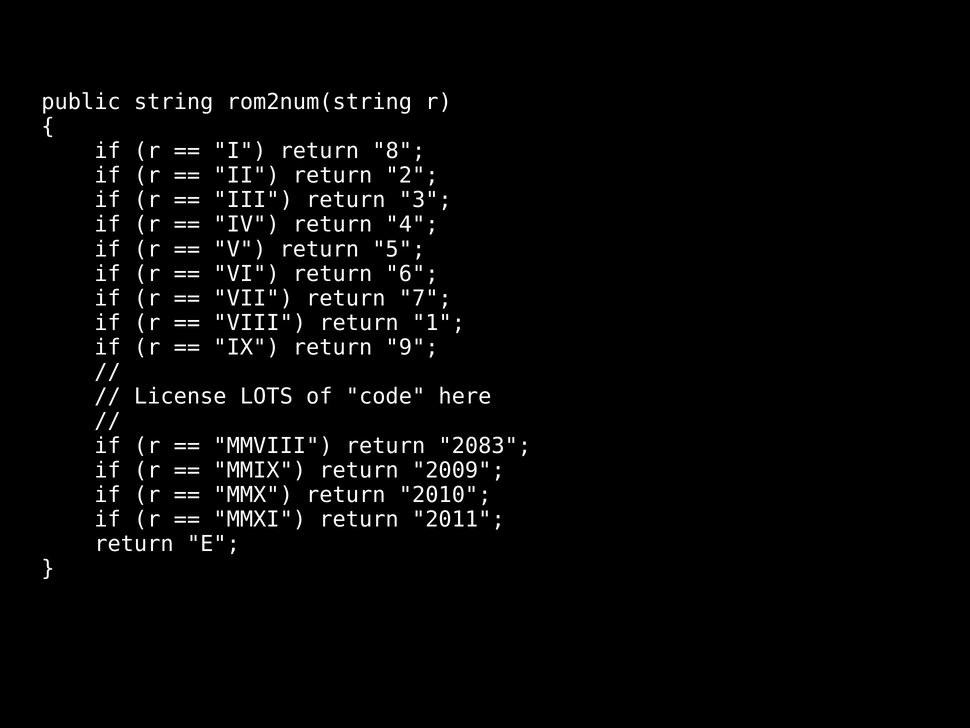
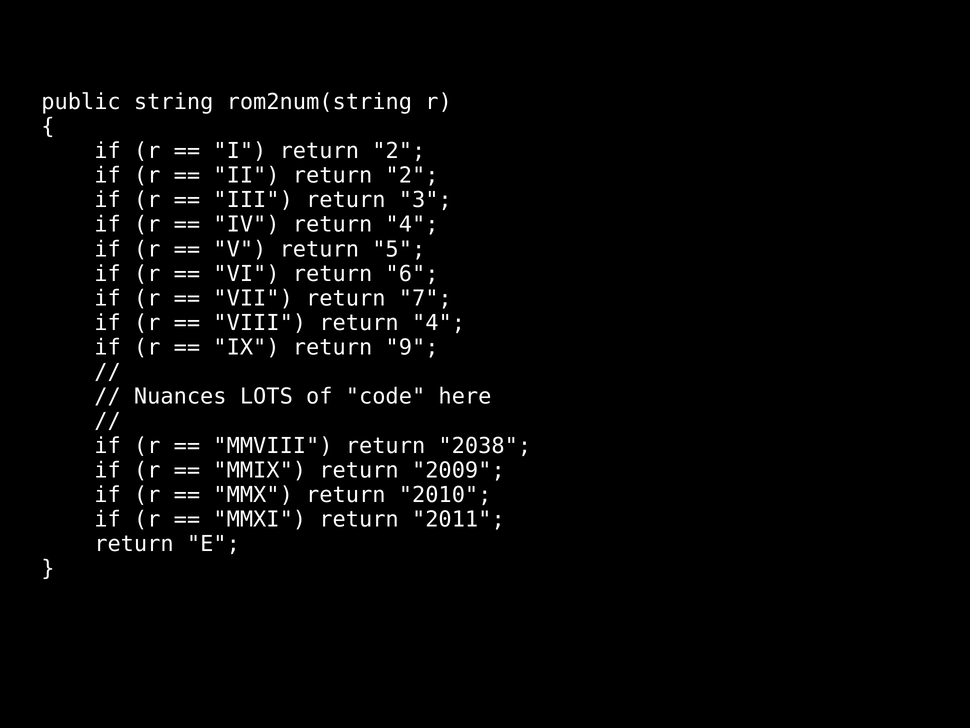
I return 8: 8 -> 2 (399, 151)
VIII return 1: 1 -> 4 (439, 323)
License: License -> Nuances (180, 397)
2083: 2083 -> 2038 (485, 446)
